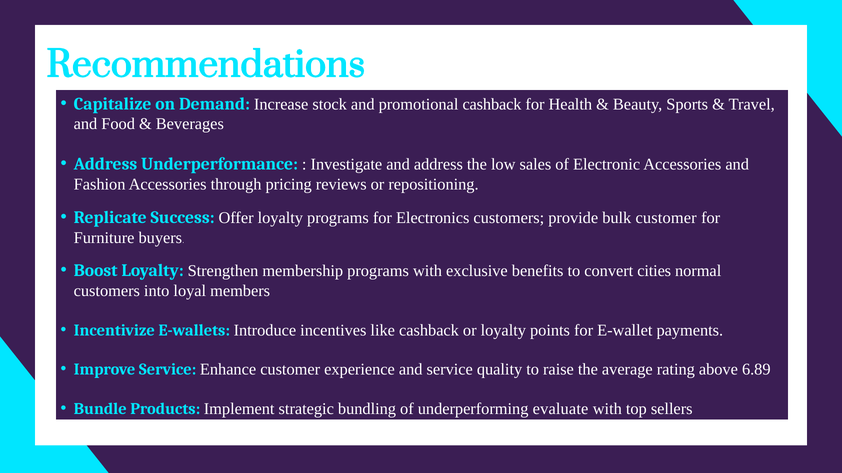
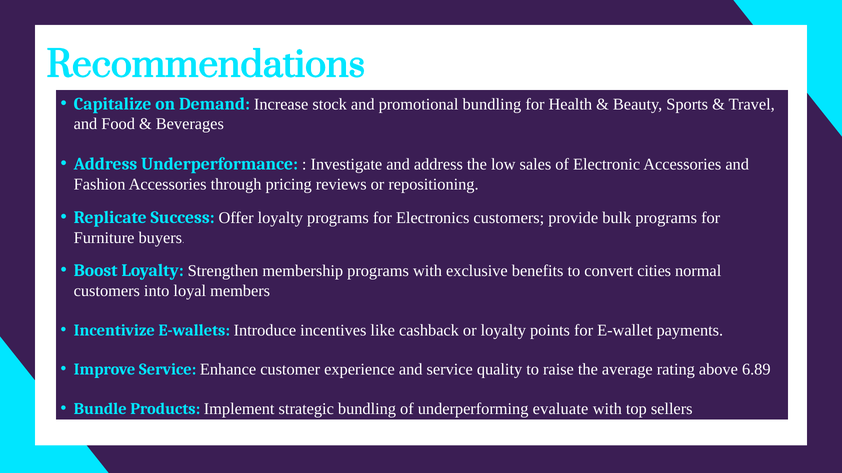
promotional cashback: cashback -> bundling (492, 104)
bulk customer: customer -> programs (666, 218)
